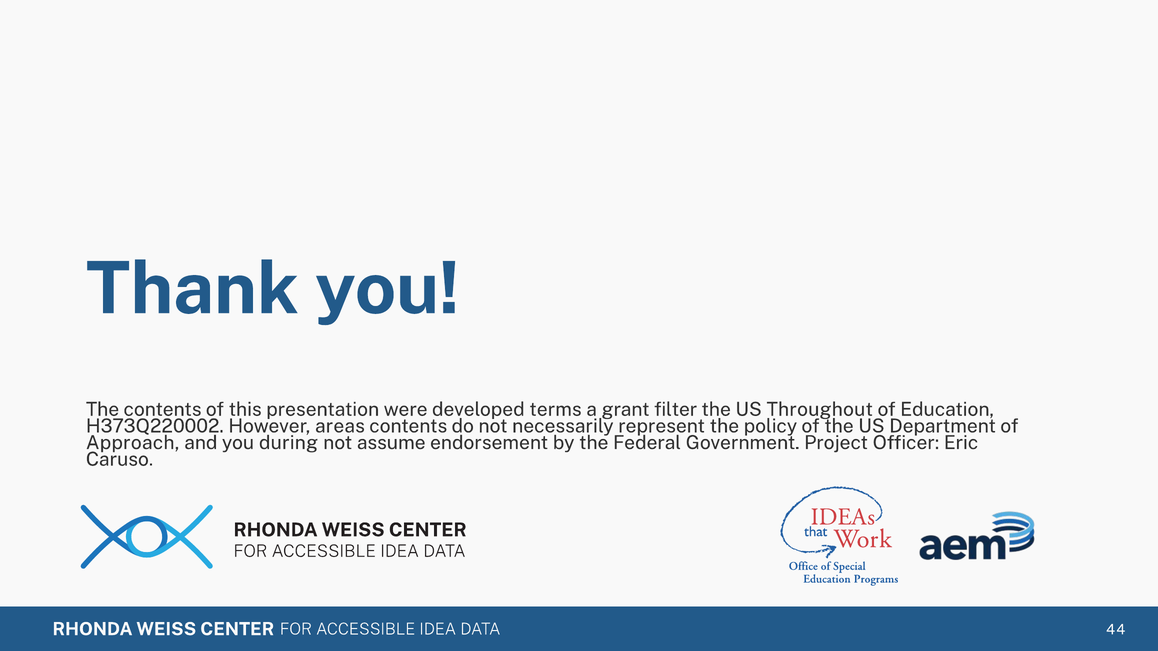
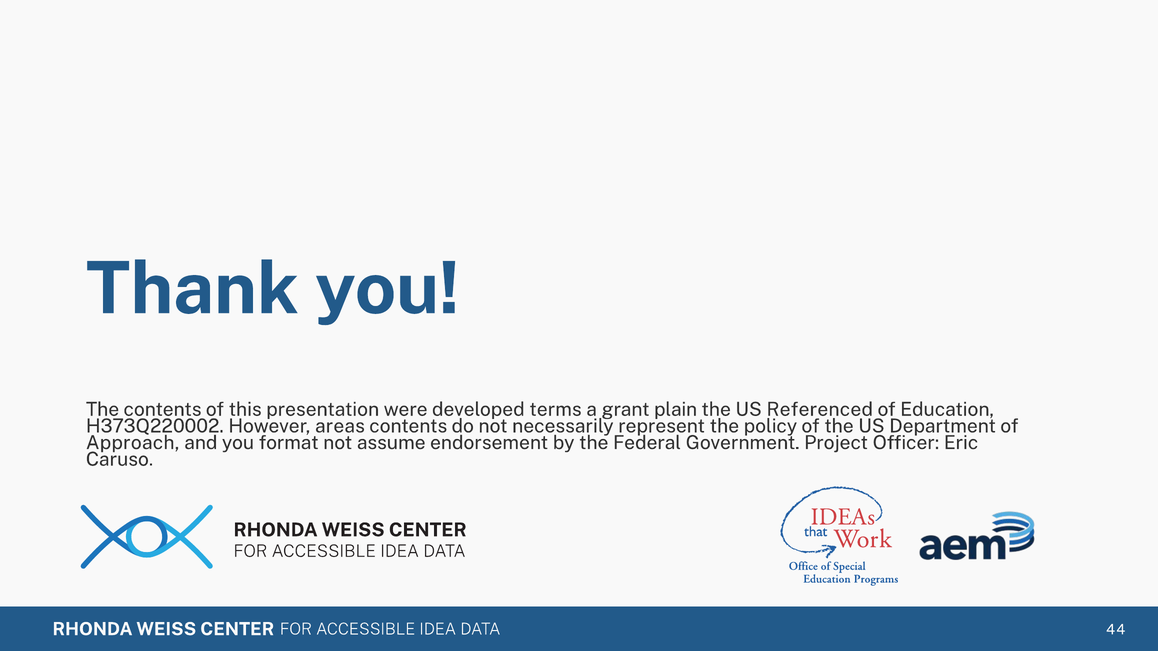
filter: filter -> plain (676, 410)
Throughout: Throughout -> Referenced (820, 410)
during: during -> format (289, 443)
